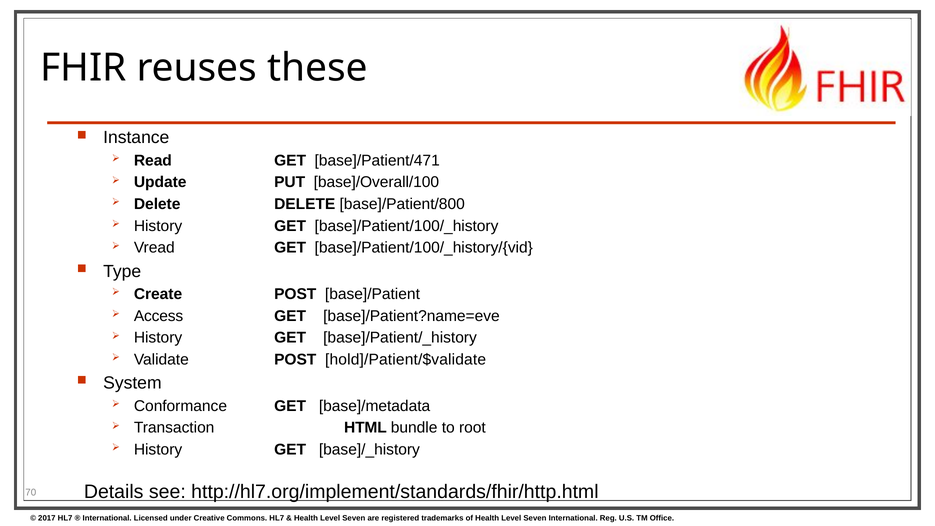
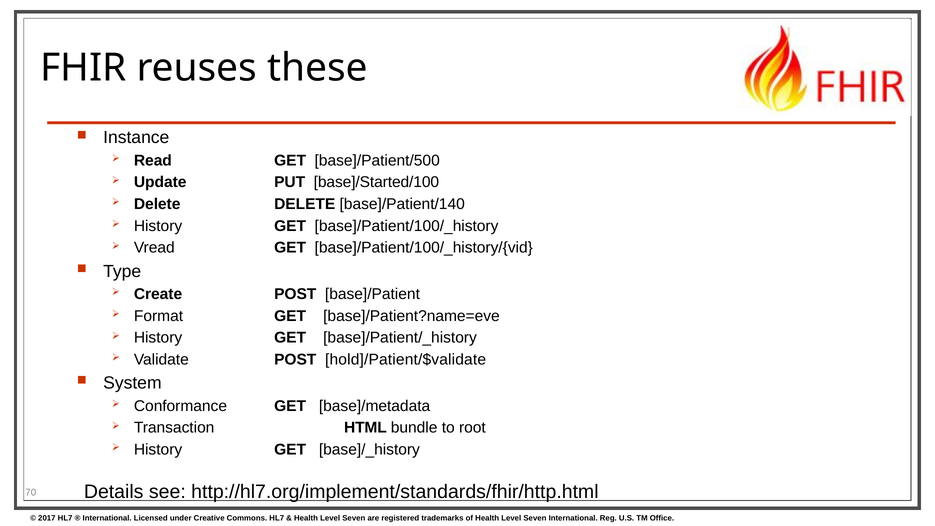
base]/Patient/471: base]/Patient/471 -> base]/Patient/500 (377, 160)
base]/Overall/100: base]/Overall/100 -> base]/Started/100 (376, 182)
base]/Patient/800: base]/Patient/800 -> base]/Patient/140 (402, 204)
Access: Access -> Format (158, 316)
